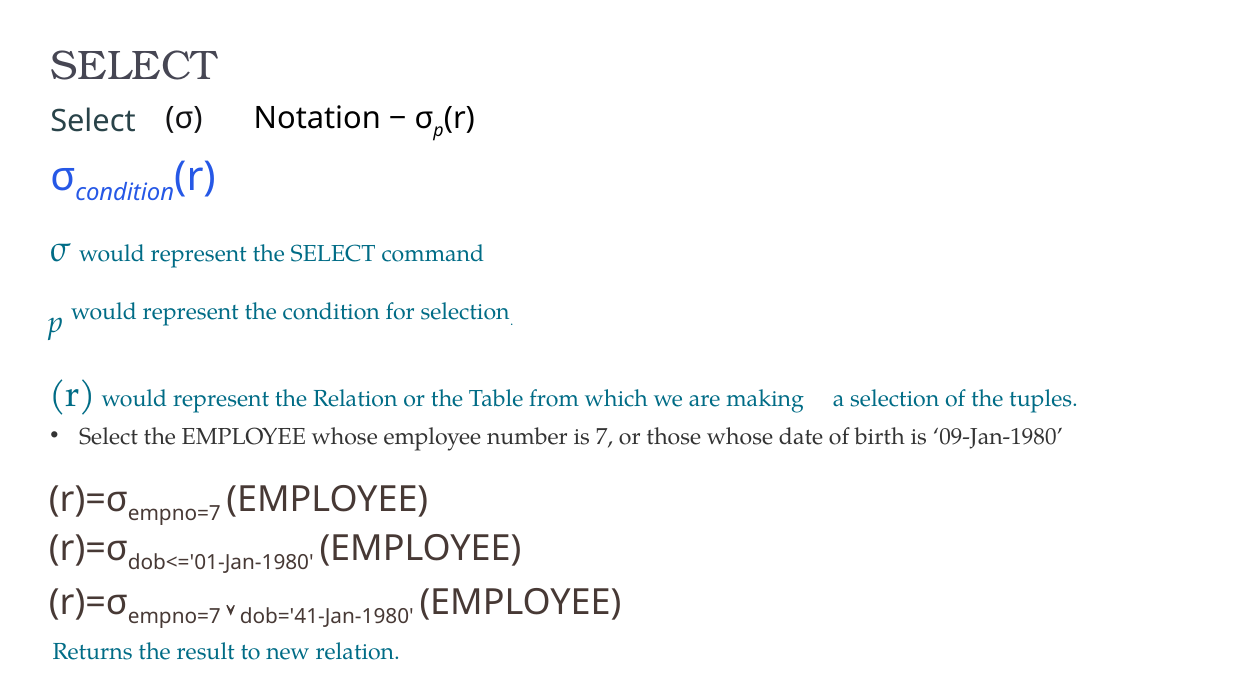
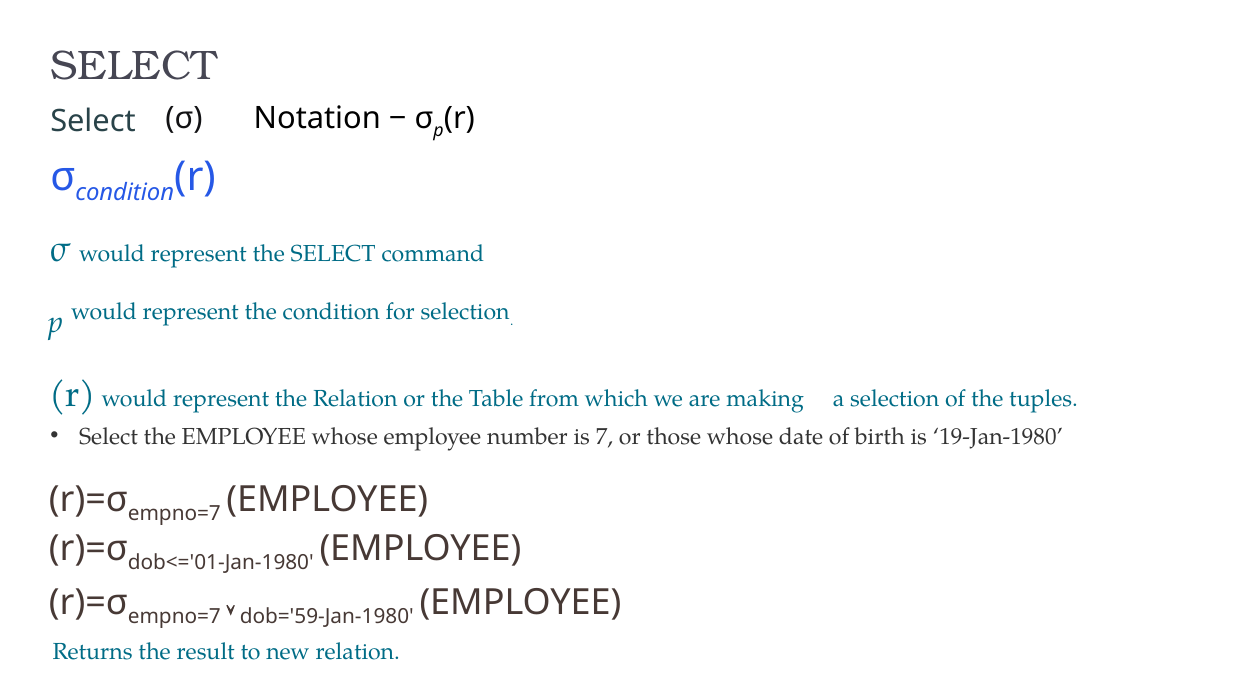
09-Jan-1980: 09-Jan-1980 -> 19-Jan-1980 (998, 436)
dob='41-Jan-1980: dob='41-Jan-1980 -> dob='59-Jan-1980 (327, 617)
